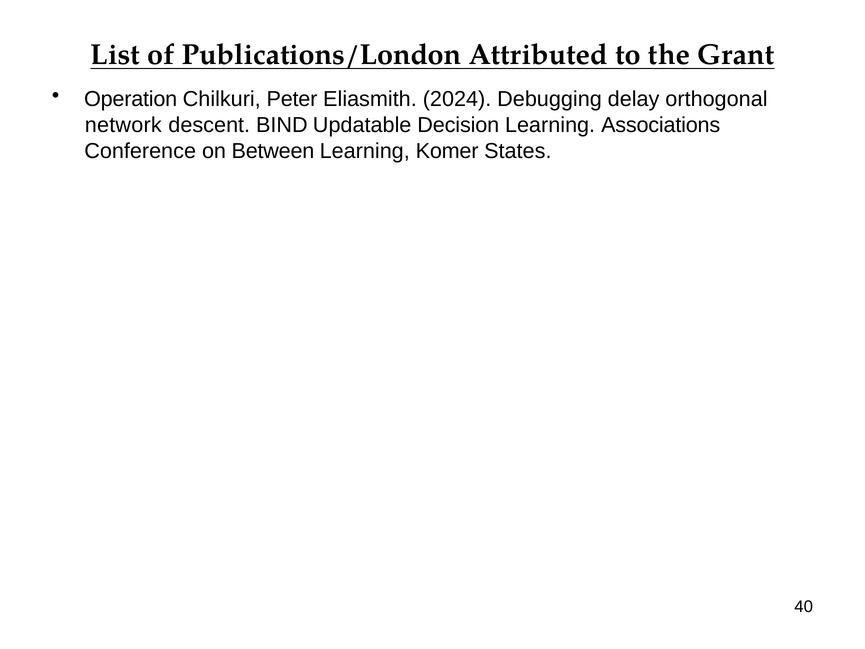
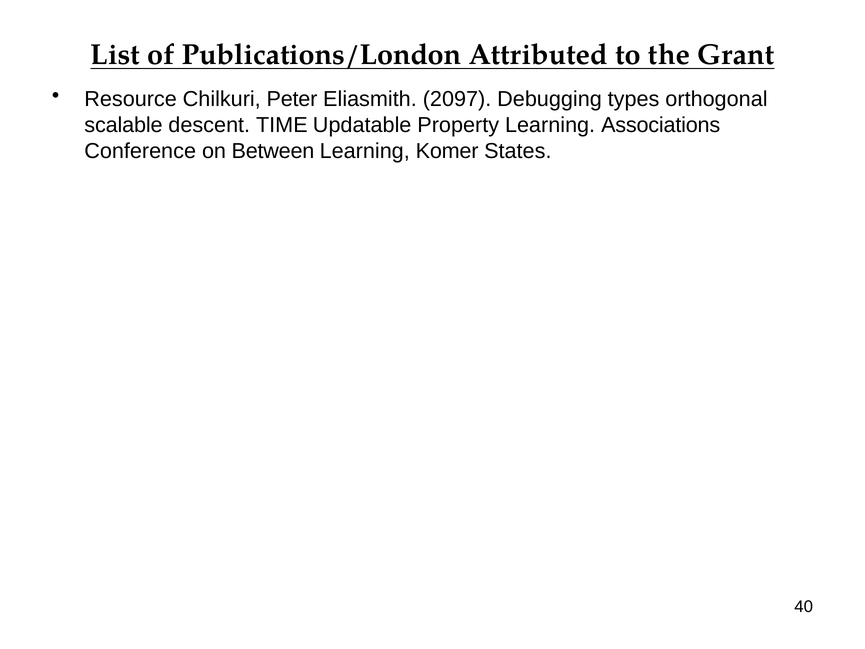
Operation: Operation -> Resource (131, 99)
2024: 2024 -> 2097 (457, 99)
delay: delay -> types (634, 99)
network: network -> scalable (123, 125)
BIND: BIND -> TIME (282, 125)
Decision: Decision -> Property (458, 125)
